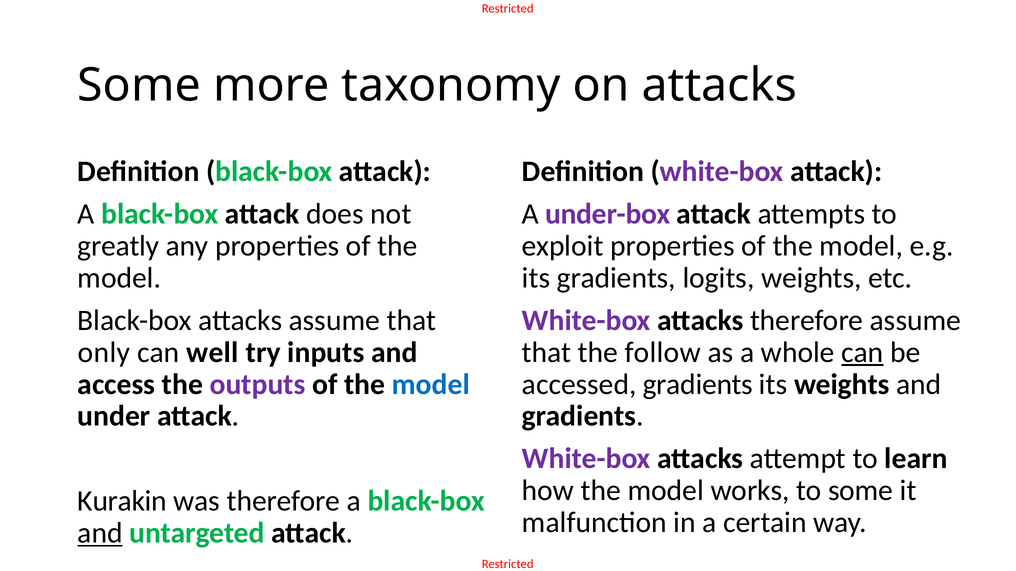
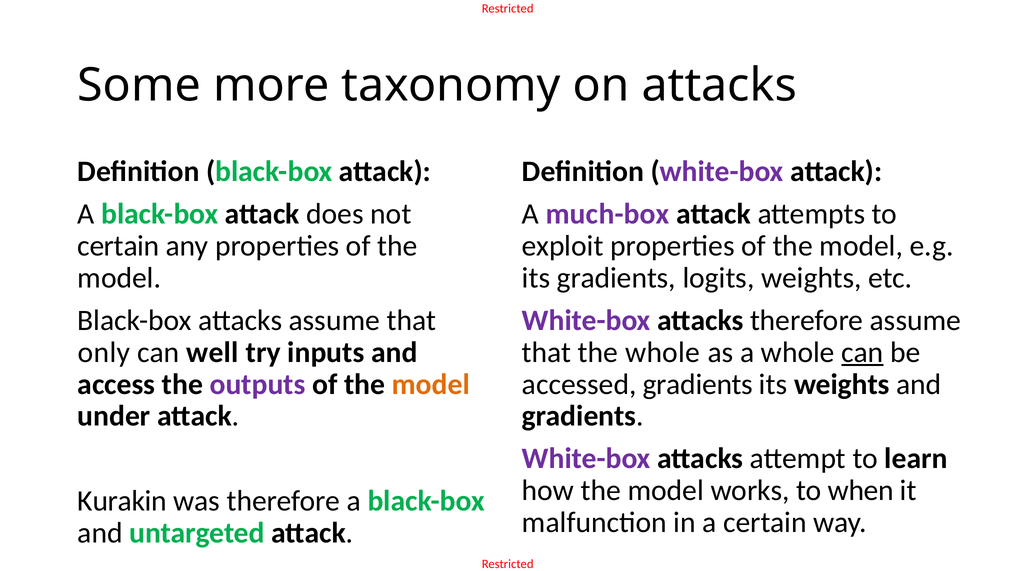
under-box: under-box -> much-box (608, 214)
greatly: greatly -> certain (118, 246)
the follow: follow -> whole (663, 353)
model colour: blue -> orange (431, 385)
to some: some -> when (861, 491)
and underline: present -> none (100, 534)
